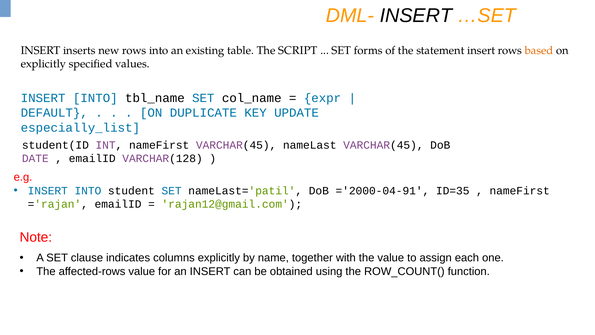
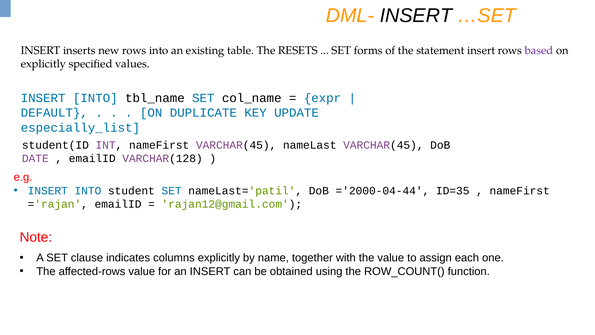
SCRIPT: SCRIPT -> RESETS (298, 50)
based colour: orange -> purple (539, 50)
='2000-04-91: ='2000-04-91 -> ='2000-04-44 (382, 190)
